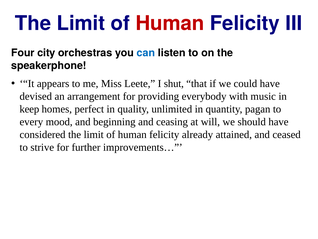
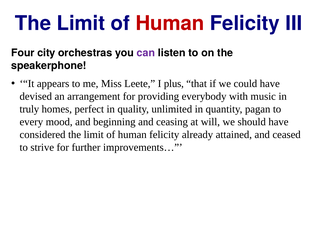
can colour: blue -> purple (146, 53)
shut: shut -> plus (174, 84)
keep: keep -> truly (29, 109)
